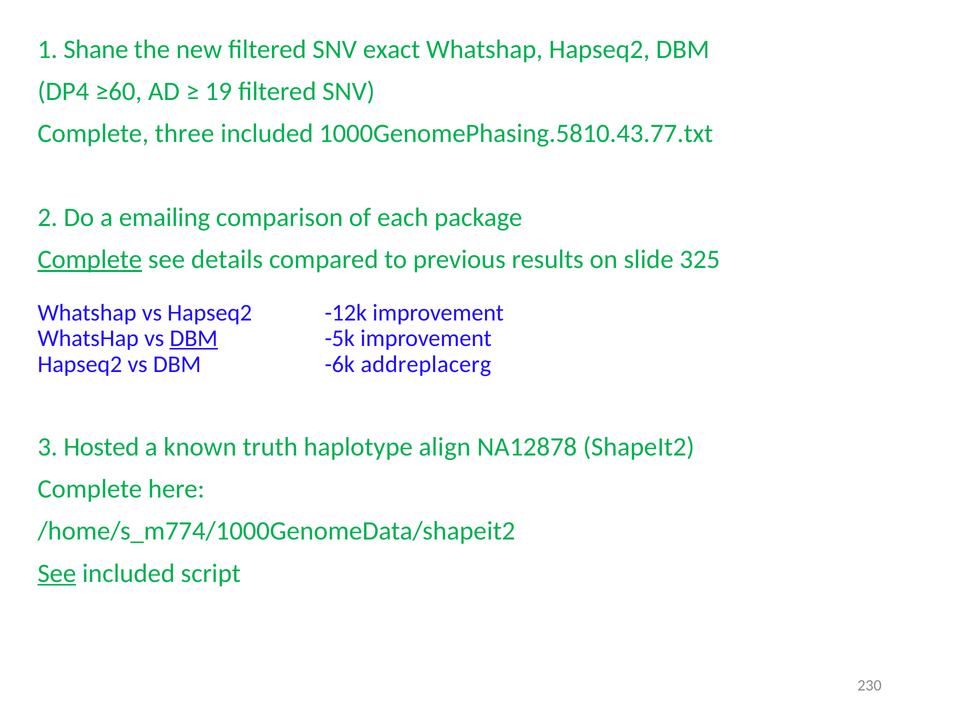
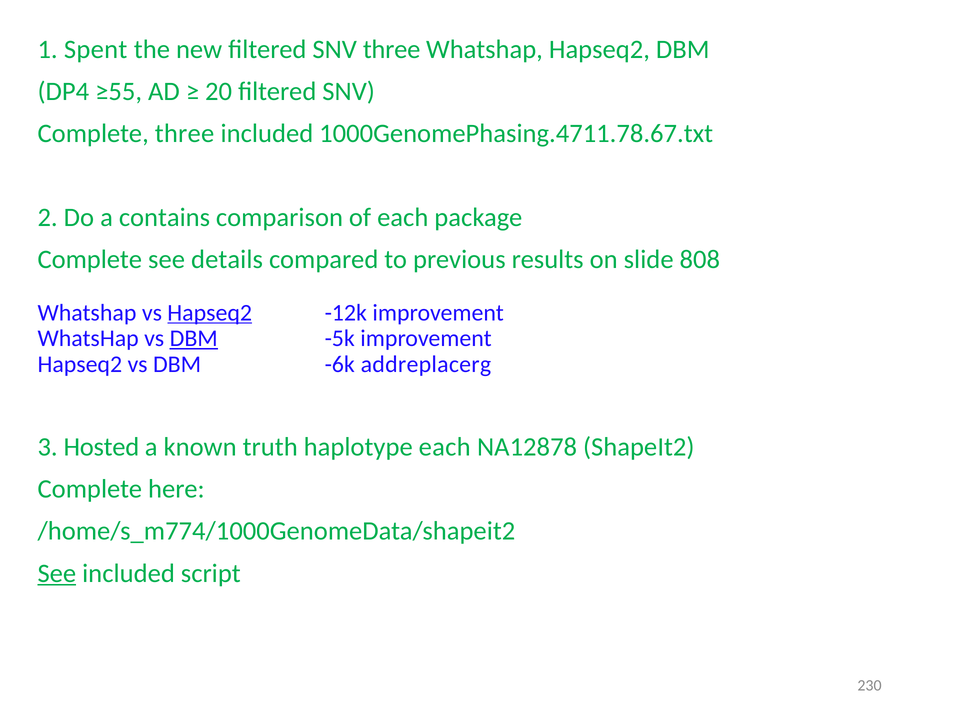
Shane: Shane -> Spent (96, 49)
SNV exact: exact -> three (392, 49)
≥60: ≥60 -> ≥55 (119, 91)
19: 19 -> 20 (218, 91)
1000GenomePhasing.5810.43.77.txt: 1000GenomePhasing.5810.43.77.txt -> 1000GenomePhasing.4711.78.67.txt (516, 133)
emailing: emailing -> contains (164, 217)
Complete underline: present -> none (90, 259)
325: 325 -> 808 (700, 259)
Hapseq2 underline: none -> present (210, 313)
haplotype align: align -> each (445, 447)
